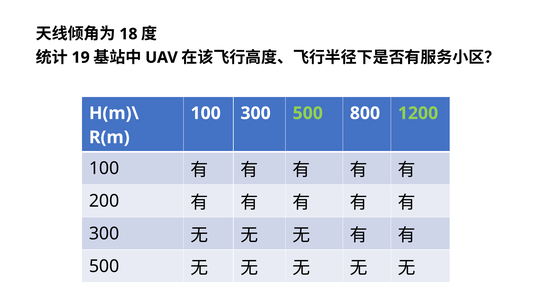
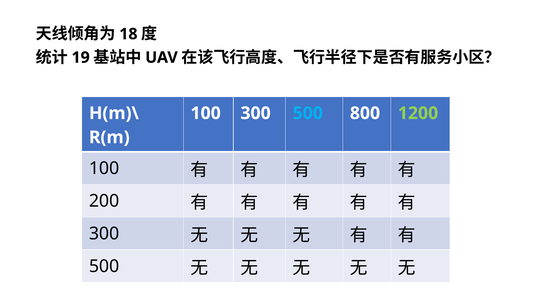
500 colour: light green -> light blue (308, 113)
